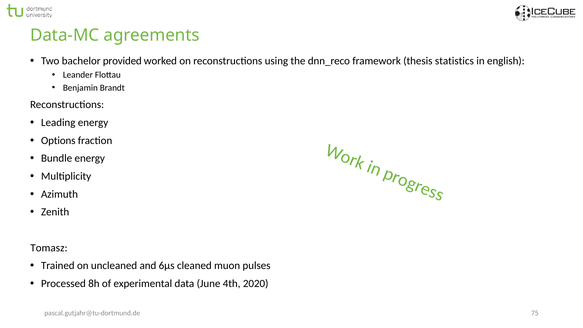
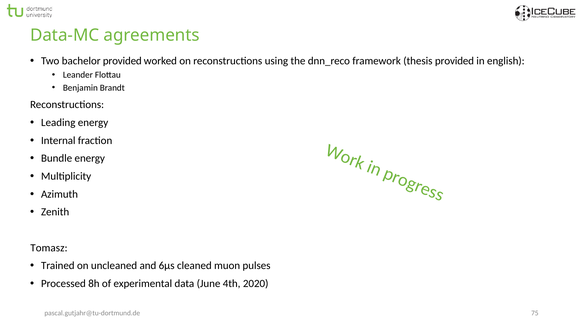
thesis statistics: statistics -> provided (454, 61)
Options: Options -> Internal (58, 140)
